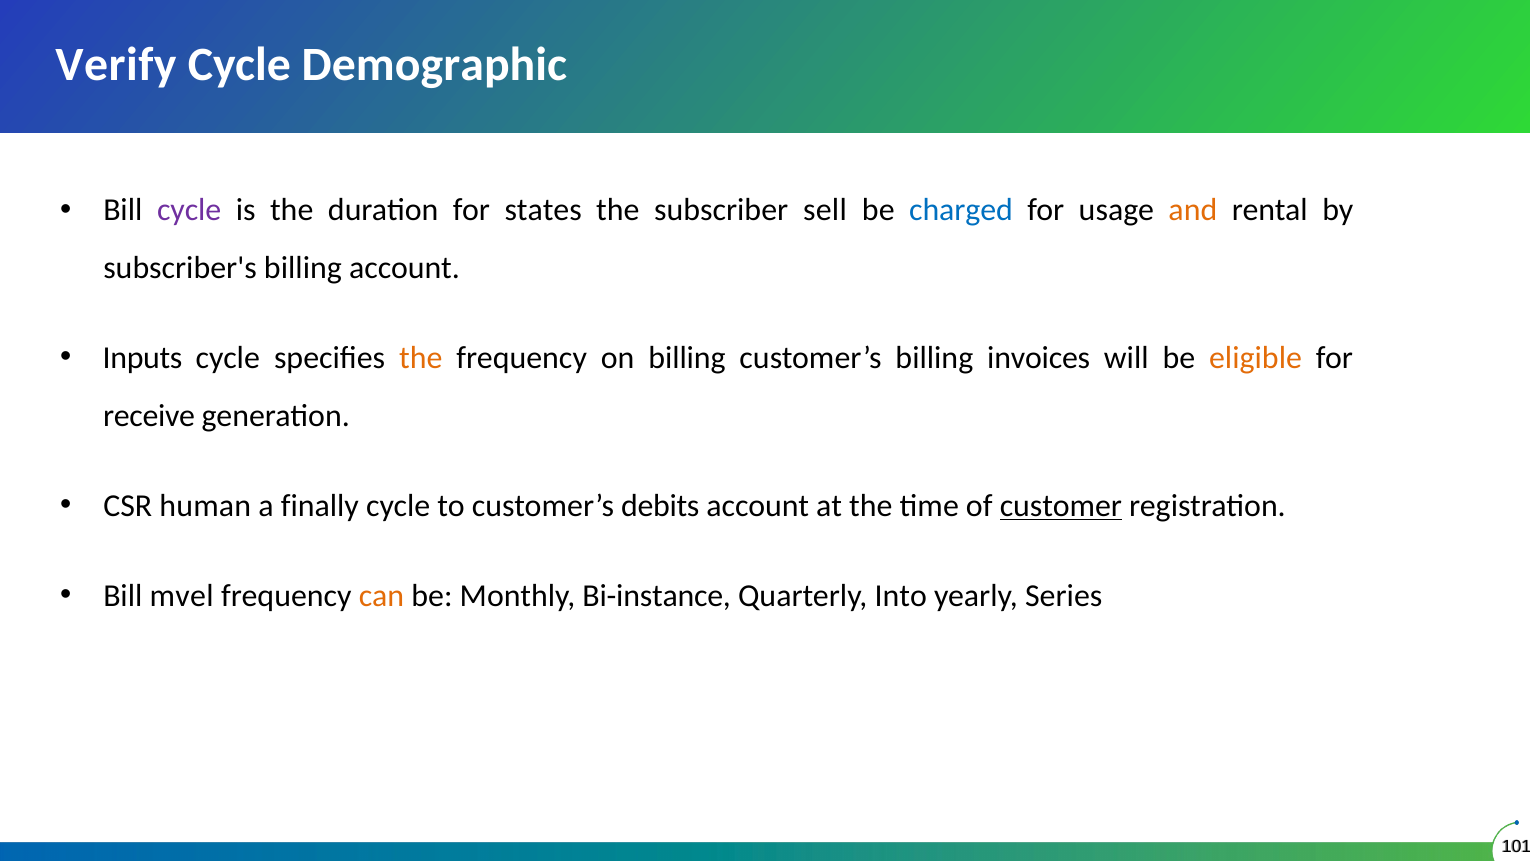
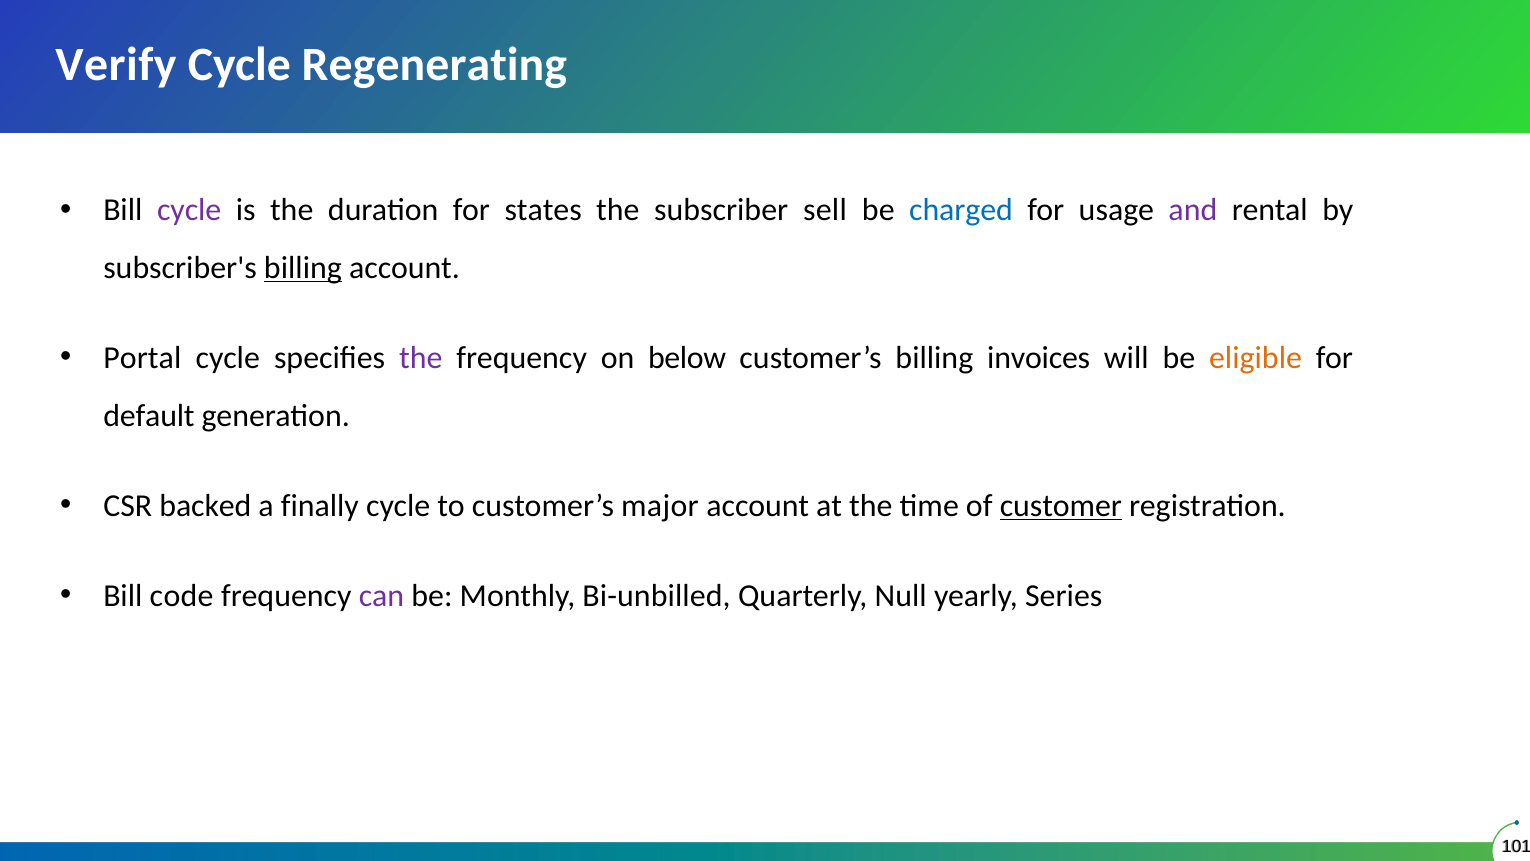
Demographic: Demographic -> Regenerating (434, 65)
and colour: orange -> purple (1193, 210)
billing underline: none -> present (303, 268)
Inputs: Inputs -> Portal (142, 358)
the colour: orange -> purple (421, 358)
on billing: billing -> below (687, 358)
receive: receive -> default (149, 415)
human: human -> backed (205, 506)
debits: debits -> major (660, 506)
mvel: mvel -> code (182, 596)
can colour: orange -> purple (382, 596)
Bi-instance: Bi-instance -> Bi-unbilled (657, 596)
Into: Into -> Null (901, 596)
